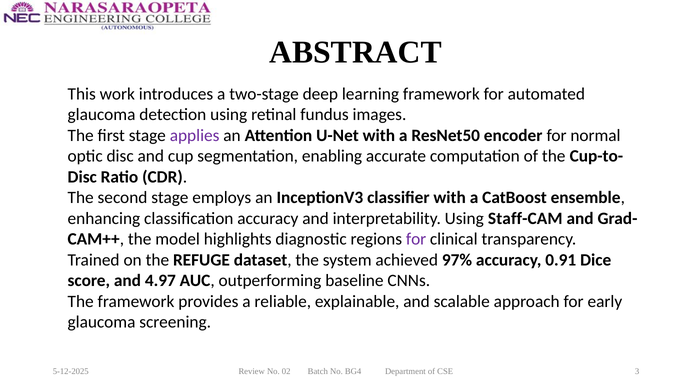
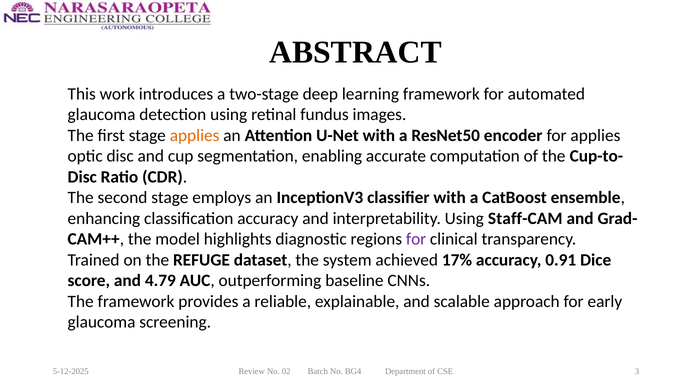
applies colour: purple -> orange (195, 136)
for normal: normal -> applies (595, 136)
97%: 97% -> 17% (457, 260)
4.97: 4.97 -> 4.79 (160, 281)
